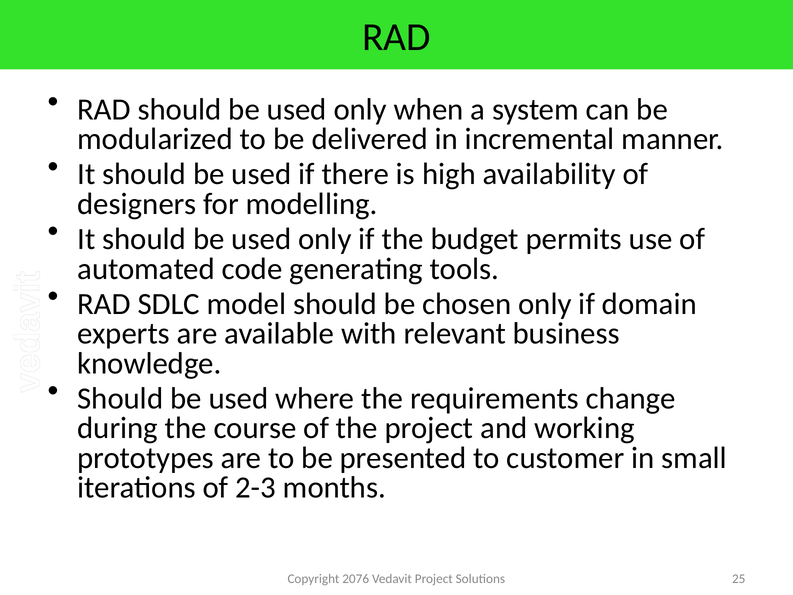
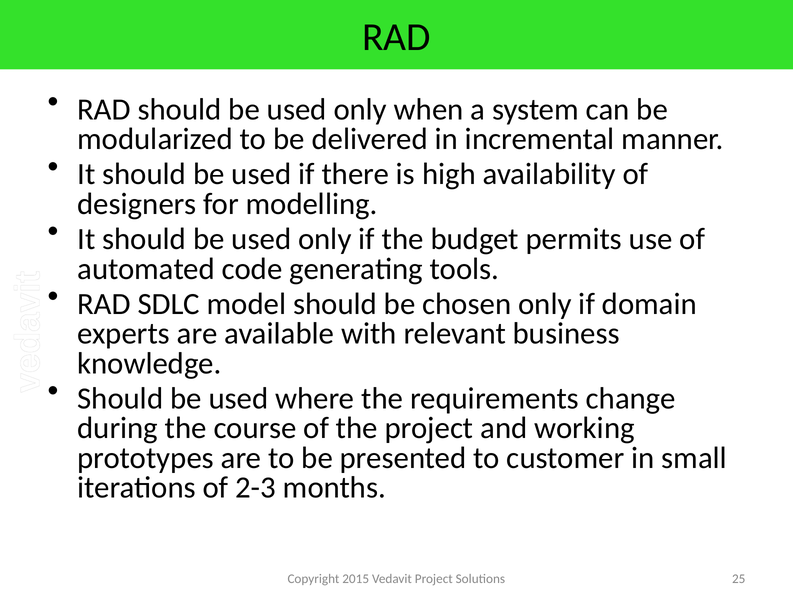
2076: 2076 -> 2015 (356, 579)
